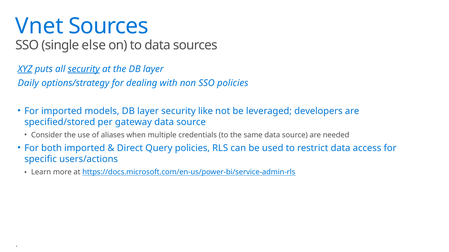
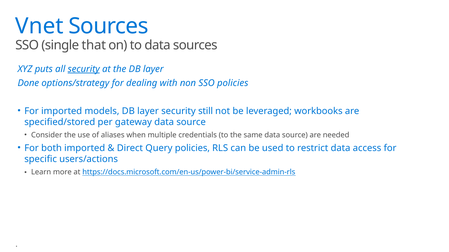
else: else -> that (94, 45)
XYZ underline: present -> none (25, 69)
Daily: Daily -> Done (28, 83)
like: like -> still (206, 111)
developers: developers -> workbooks (318, 111)
